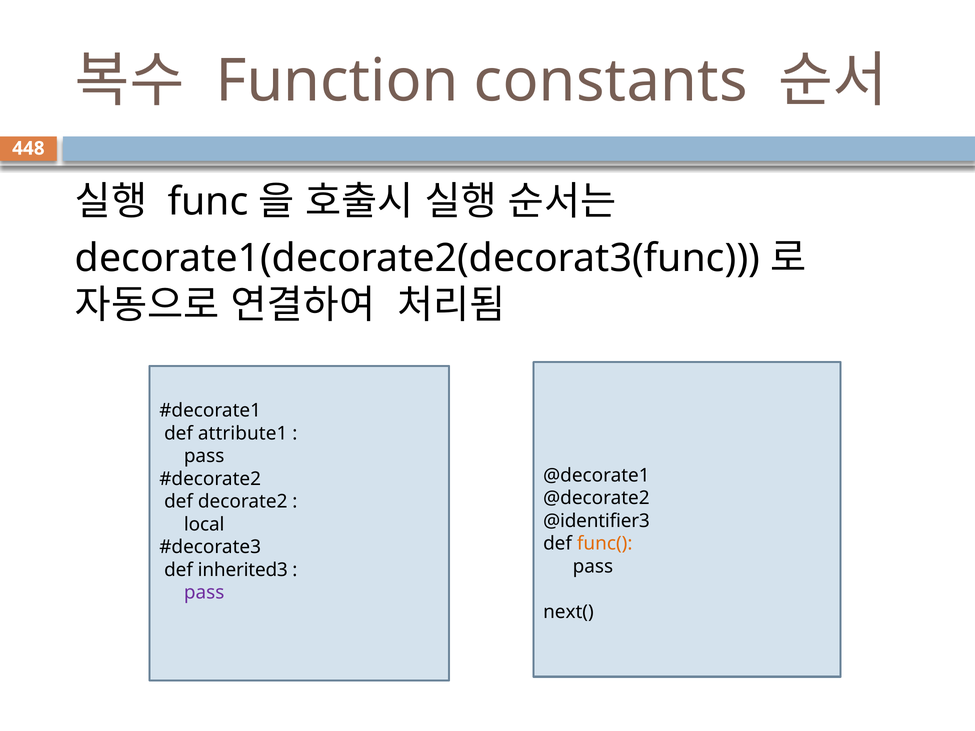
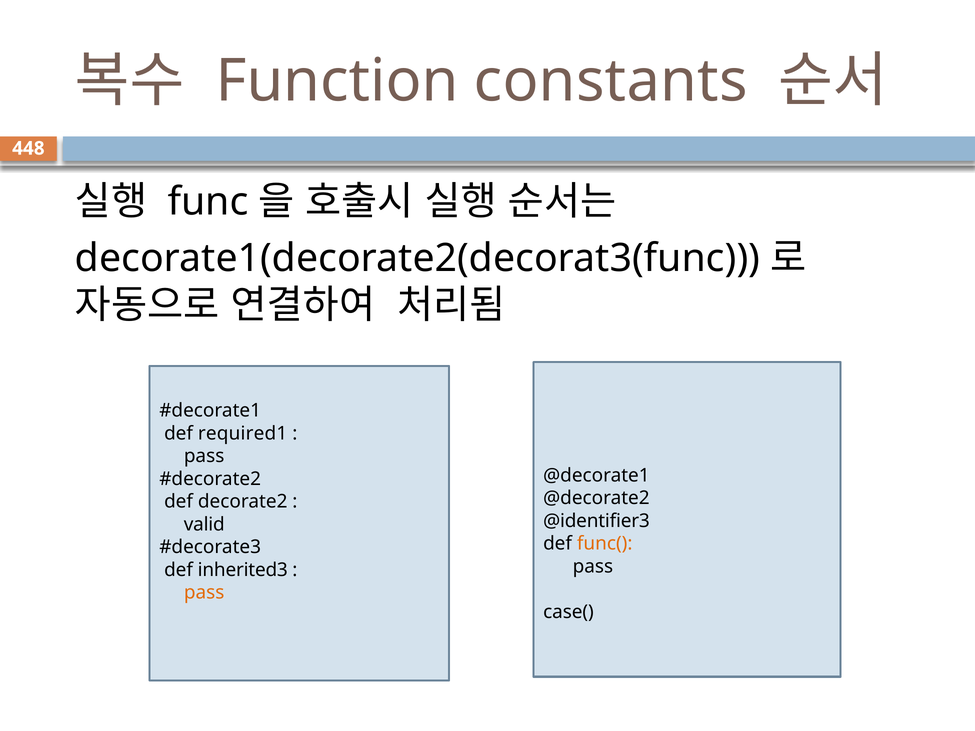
attribute1: attribute1 -> required1 (243, 434)
local: local -> valid (204, 525)
pass colour: purple -> orange (204, 593)
next(: next( -> case( (568, 612)
